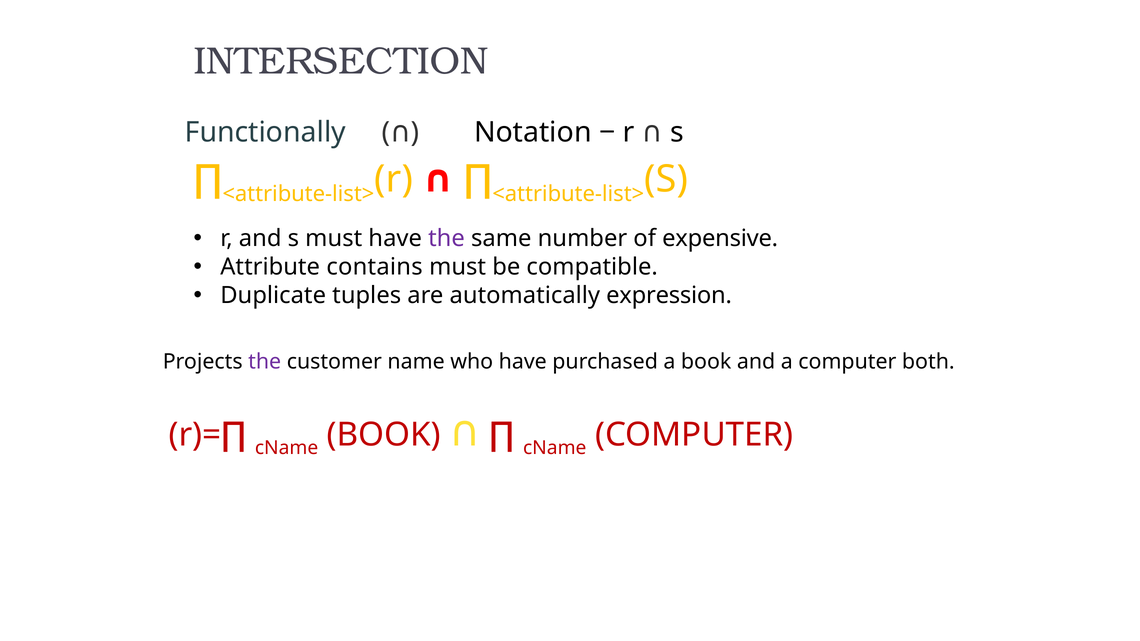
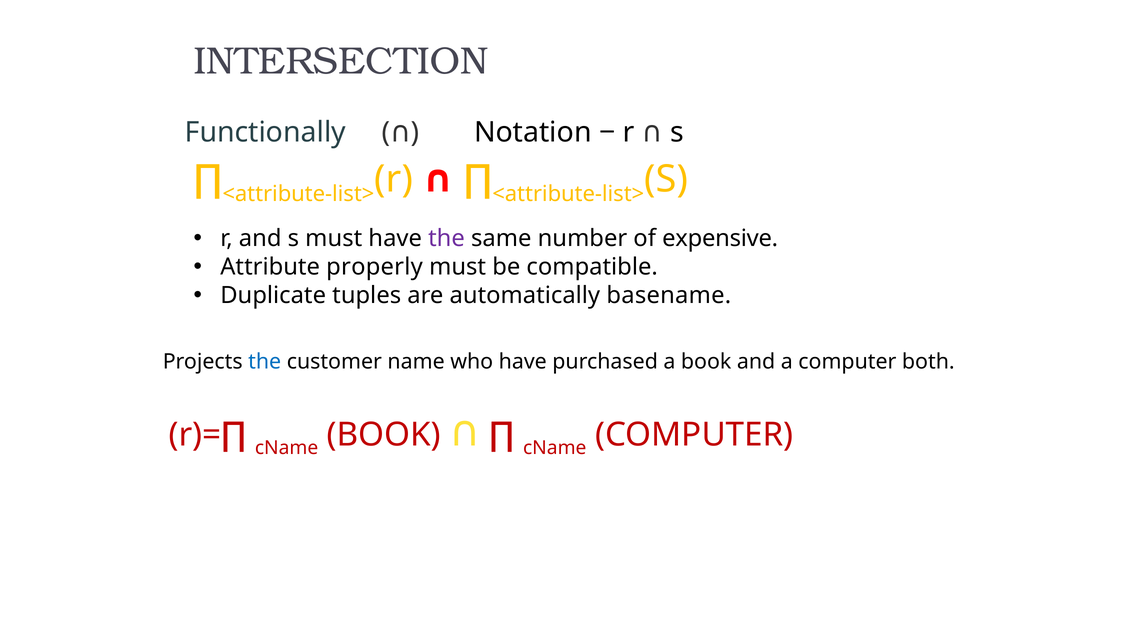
contains: contains -> properly (375, 267)
expression: expression -> basename (669, 296)
the colour: purple -> blue (265, 362)
